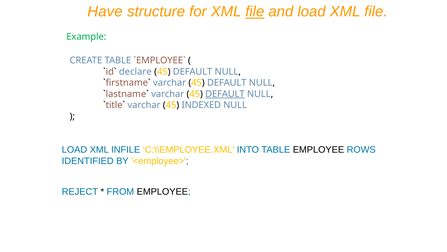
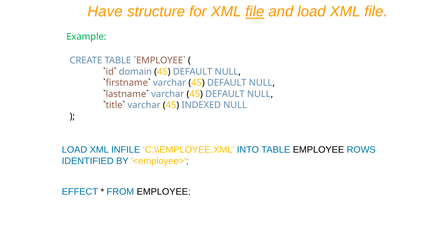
declare: declare -> domain (135, 71)
DEFAULT underline: present -> none (225, 94)
REJECT: REJECT -> EFFECT (80, 191)
